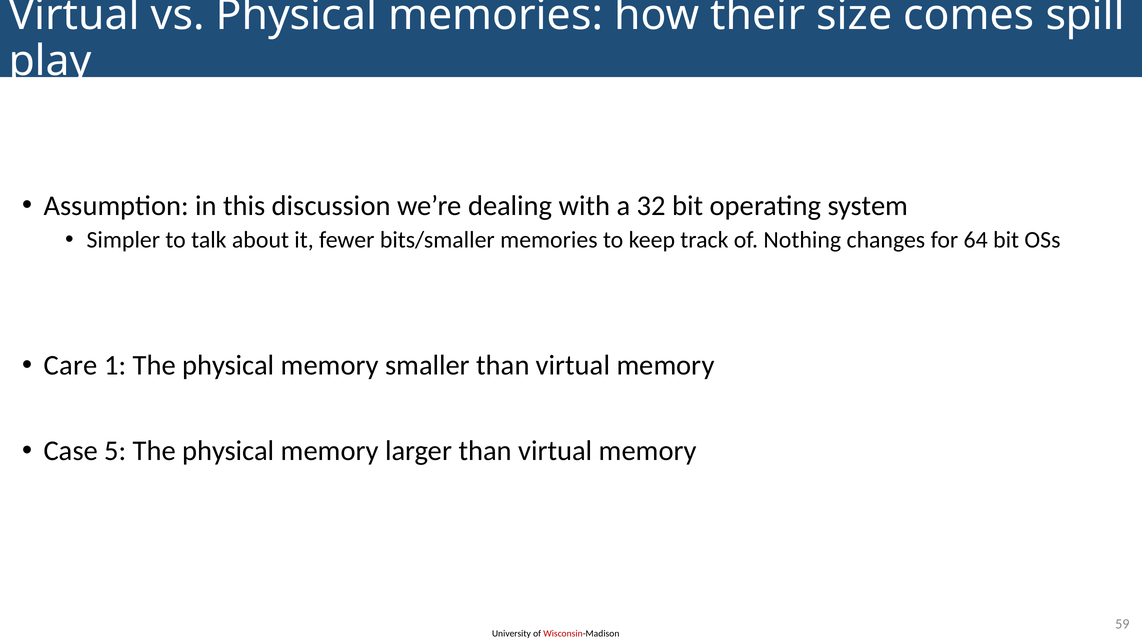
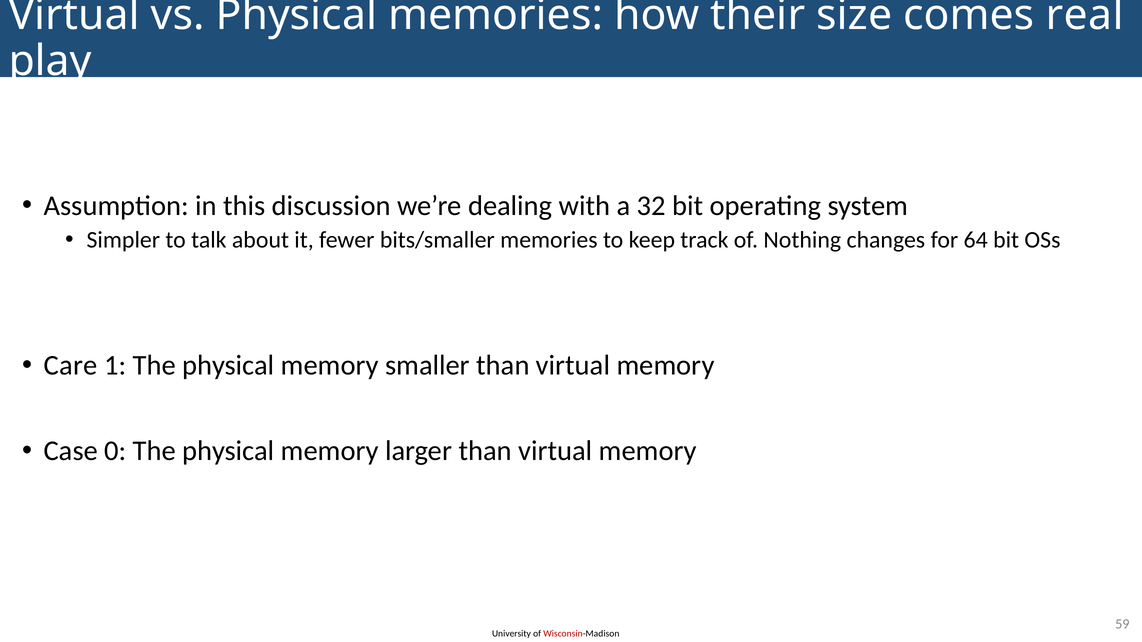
spill: spill -> real (1085, 15)
5: 5 -> 0 (115, 451)
